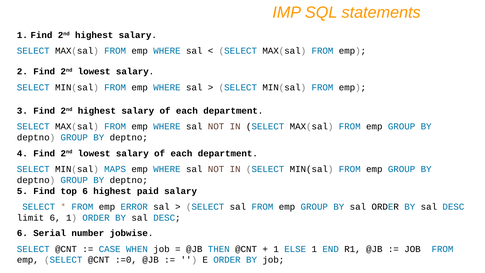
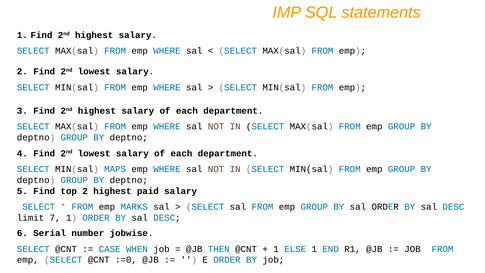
top 6: 6 -> 2 (85, 191)
ERROR: ERROR -> MARKS (134, 207)
limit 6: 6 -> 7 (55, 218)
